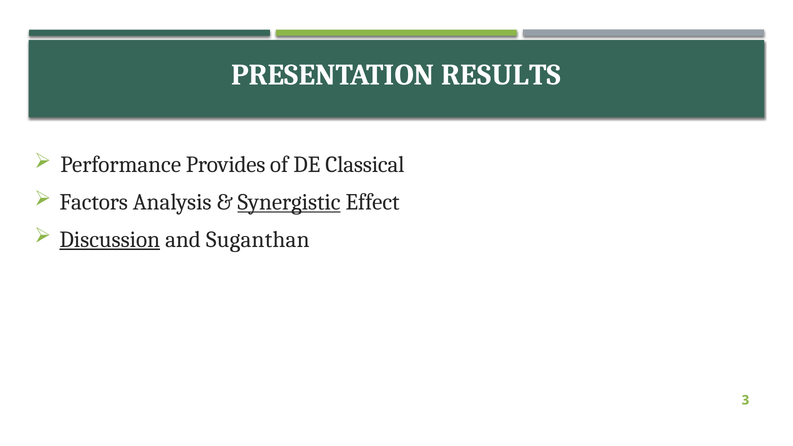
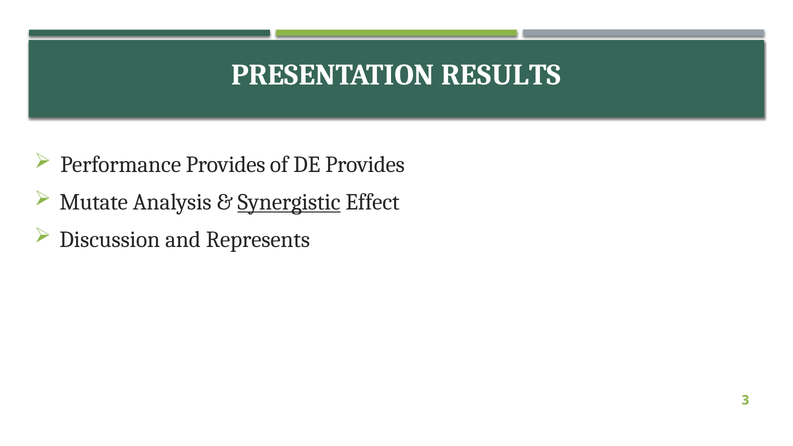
DE Classical: Classical -> Provides (365, 165)
Factors: Factors -> Mutate (94, 202)
Discussion underline: present -> none (110, 239)
Suganthan: Suganthan -> Represents (258, 239)
